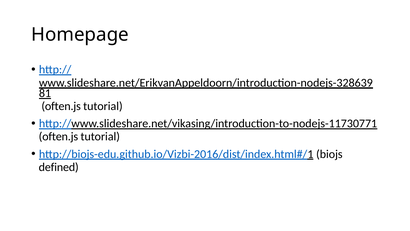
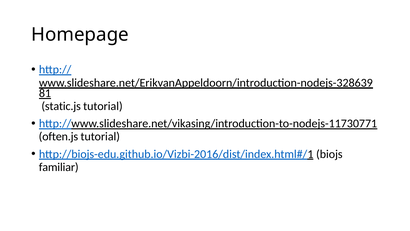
often.js: often.js -> static.js (61, 106)
defined: defined -> familiar (59, 167)
